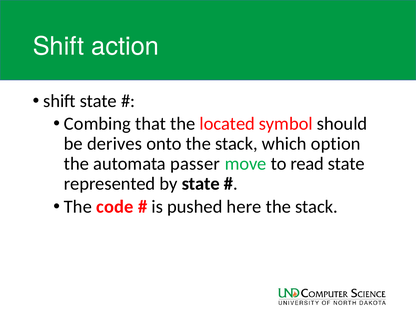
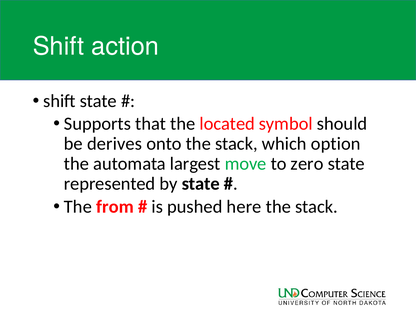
Combing: Combing -> Supports (98, 124)
passer: passer -> largest (195, 164)
read: read -> zero (307, 164)
code: code -> from (115, 207)
